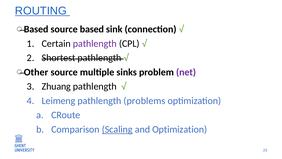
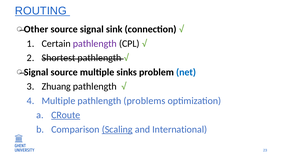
Based: Based -> Other (36, 29)
source based: based -> signal (92, 29)
Other: Other -> Signal (36, 72)
net colour: purple -> blue (186, 72)
Leimeng: Leimeng -> Multiple (59, 101)
CRoute underline: none -> present (66, 115)
and Optimization: Optimization -> International (180, 129)
